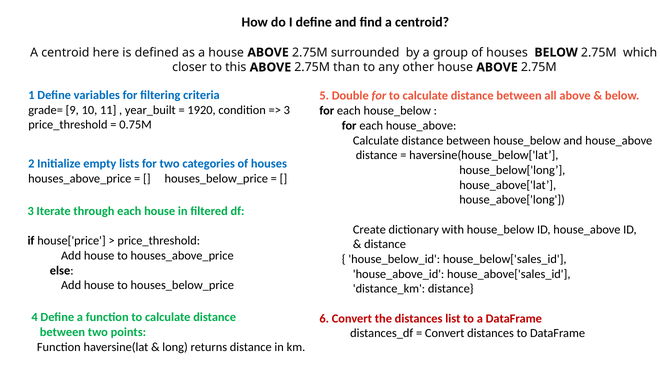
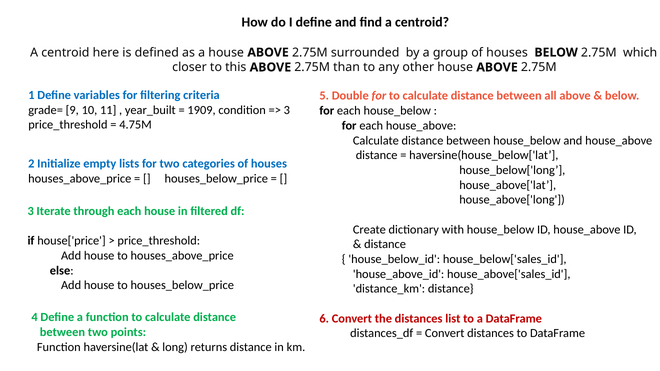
1920: 1920 -> 1909 (202, 110)
0.75M: 0.75M -> 4.75M (136, 125)
